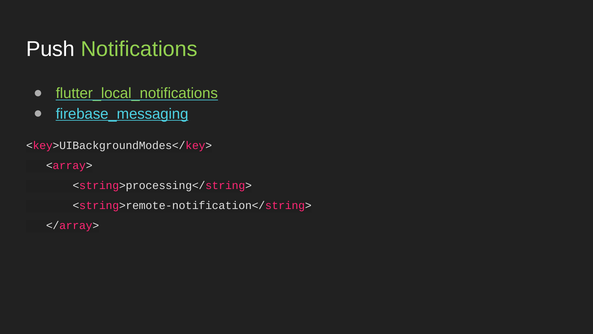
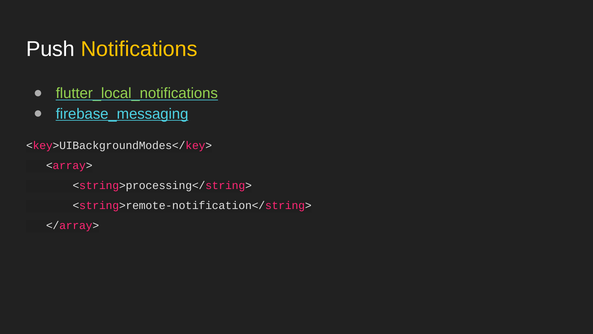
Notifications colour: light green -> yellow (139, 49)
